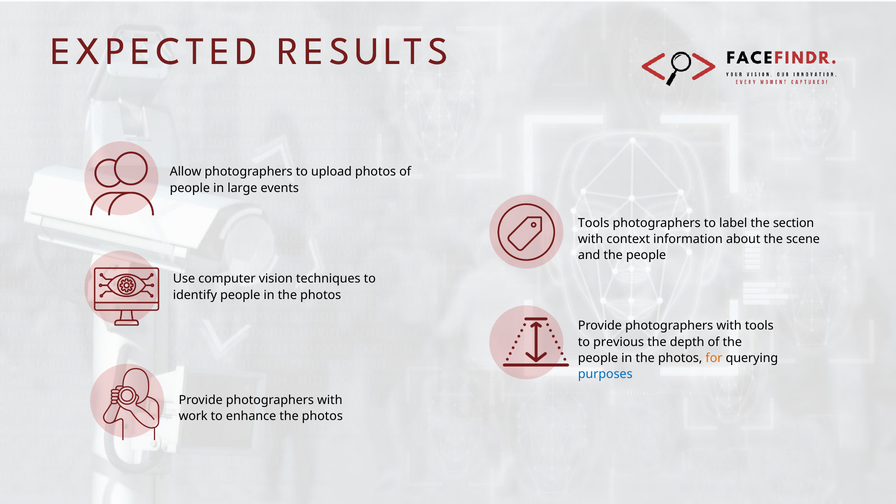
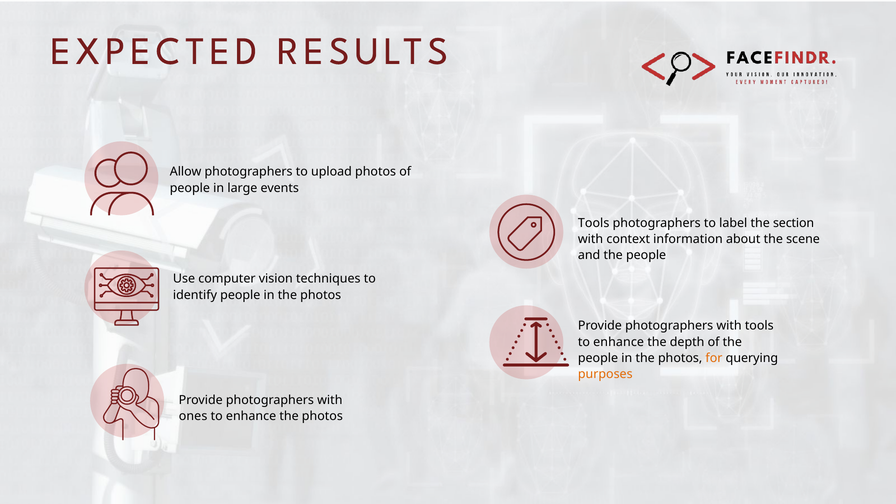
previous: previous -> enhance (619, 342)
purposes colour: blue -> orange (605, 374)
work: work -> ones (193, 416)
